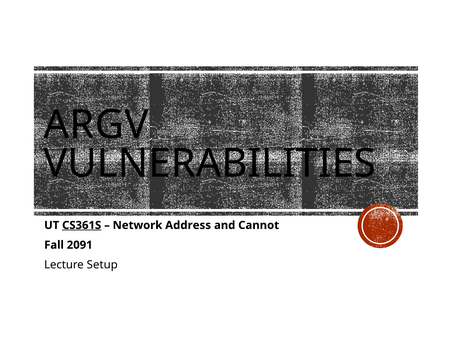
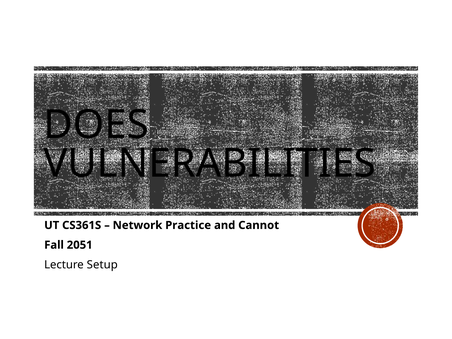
ARGV: ARGV -> DOES (96, 125)
CS361S underline: present -> none (82, 225)
Address: Address -> Practice (188, 225)
2091: 2091 -> 2051 (80, 245)
